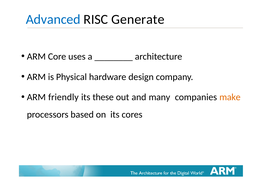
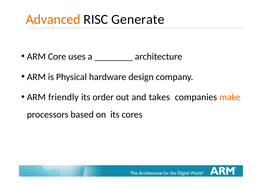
Advanced colour: blue -> orange (53, 19)
these: these -> order (103, 97)
many: many -> takes (159, 97)
